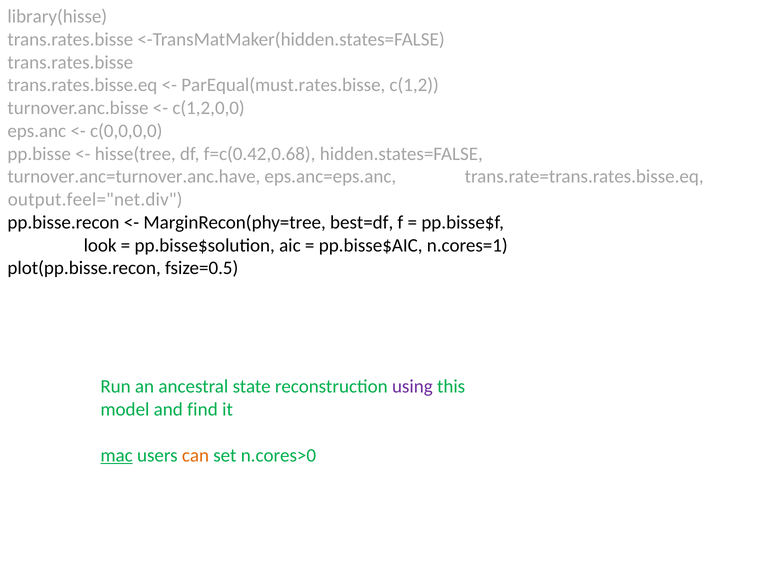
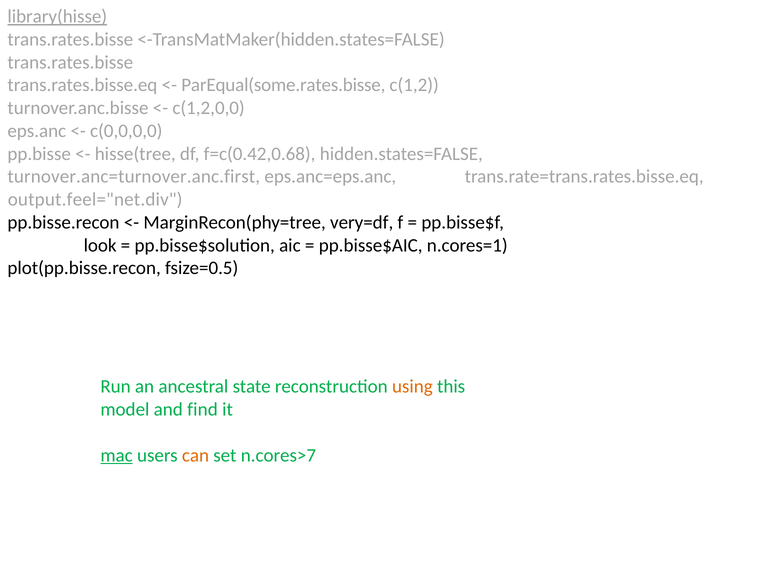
library(hisse underline: none -> present (57, 16)
ParEqual(must.rates.bisse: ParEqual(must.rates.bisse -> ParEqual(some.rates.bisse (283, 85)
turnover.anc=turnover.anc.have: turnover.anc=turnover.anc.have -> turnover.anc=turnover.anc.first (134, 177)
best=df: best=df -> very=df (362, 222)
using colour: purple -> orange (412, 386)
n.cores>0: n.cores>0 -> n.cores>7 (278, 455)
